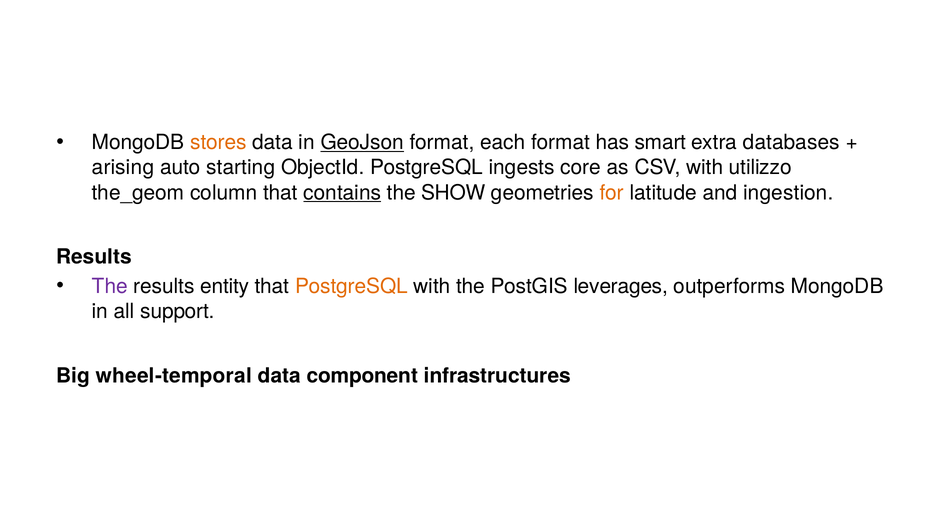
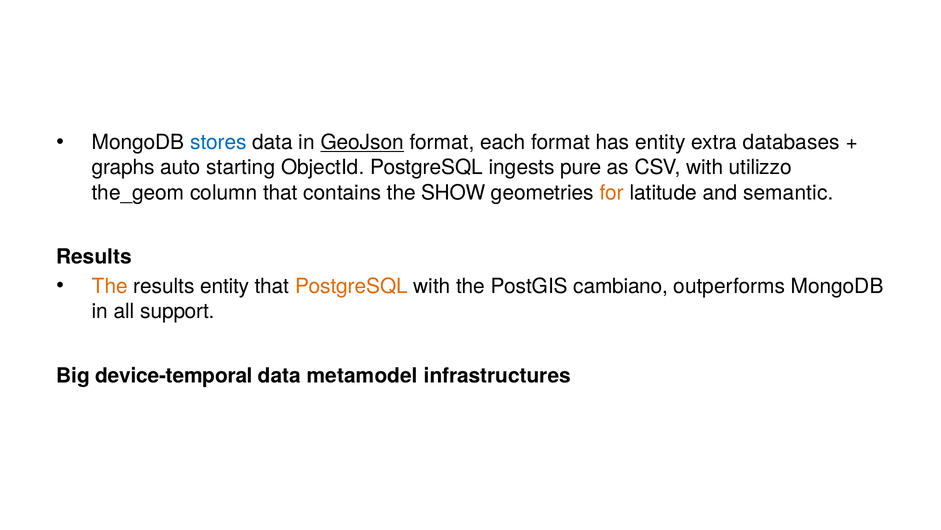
stores colour: orange -> blue (218, 142)
has smart: smart -> entity (660, 142)
arising: arising -> graphs (123, 167)
core: core -> pure (581, 167)
contains underline: present -> none (342, 192)
ingestion: ingestion -> semantic (788, 192)
The colour: purple -> orange (110, 286)
leverages: leverages -> cambiano (621, 286)
wheel-temporal: wheel-temporal -> device-temporal (174, 375)
component: component -> metamodel (362, 375)
